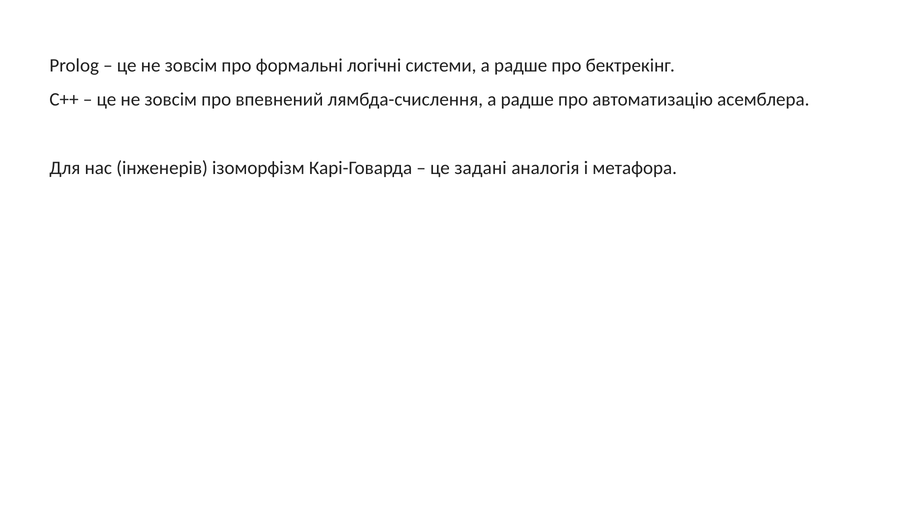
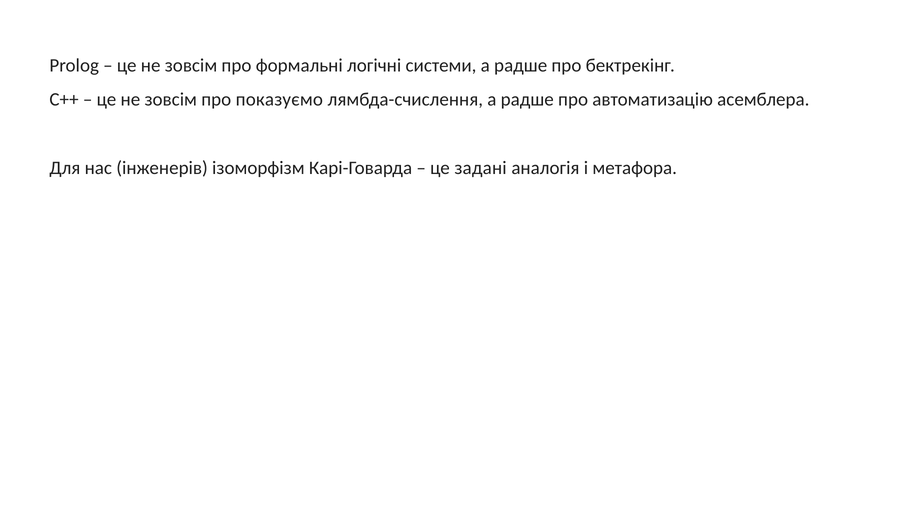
впевнений: впевнений -> показуємо (279, 100)
